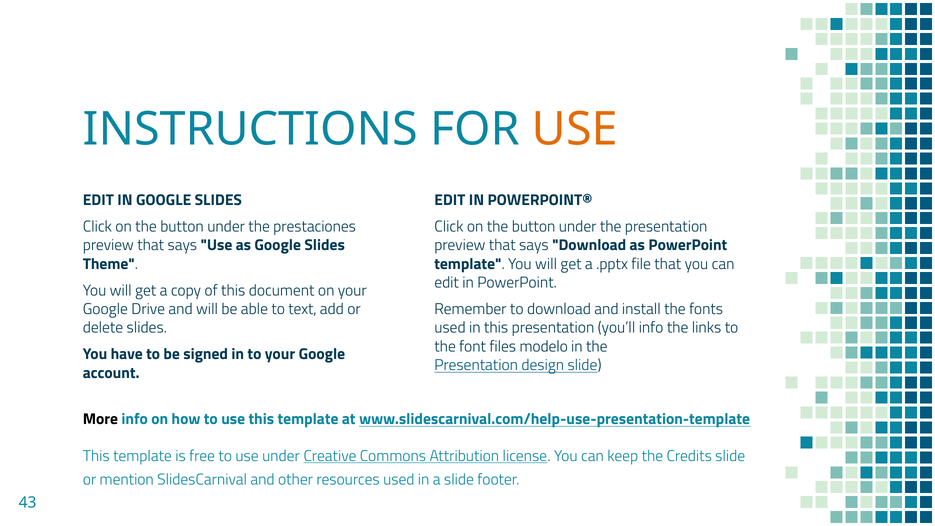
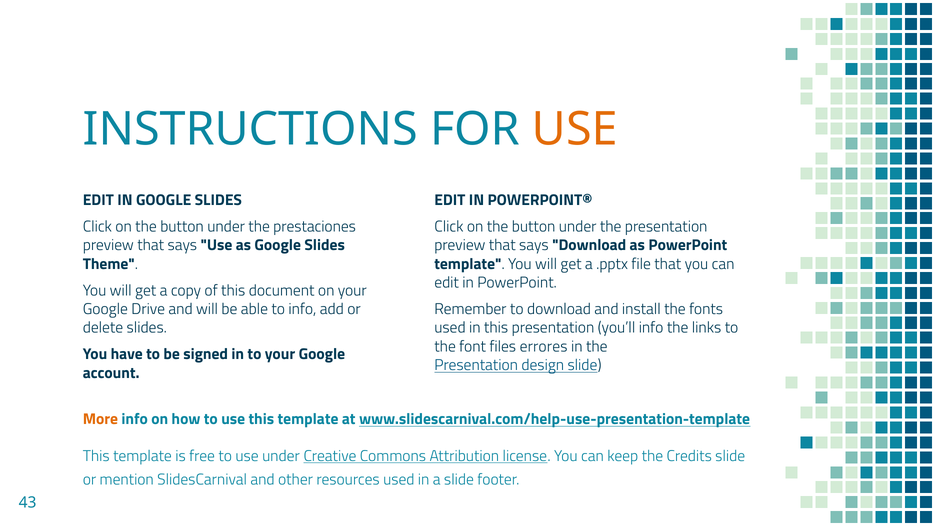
to text: text -> info (302, 309)
modelo: modelo -> errores (544, 347)
More colour: black -> orange (100, 419)
